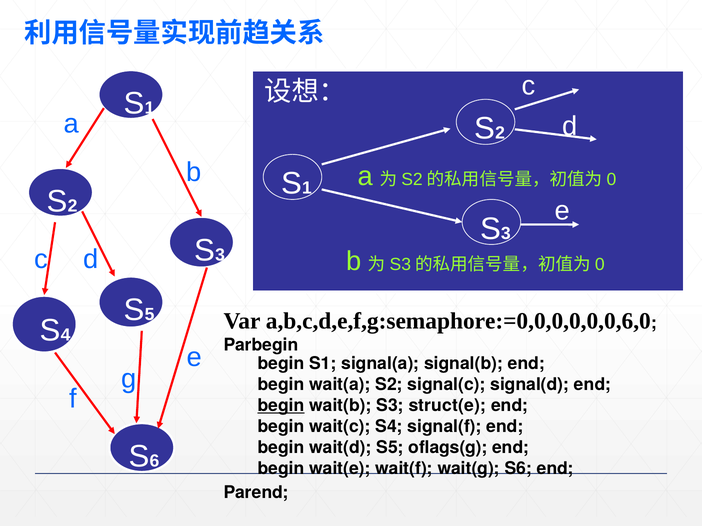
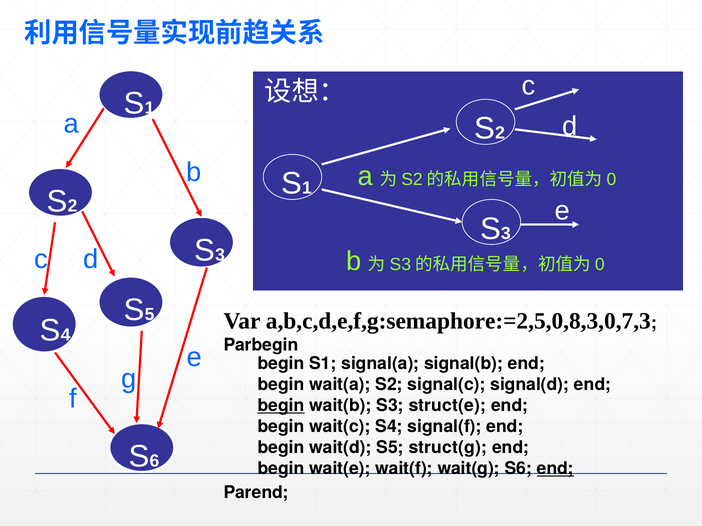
a,b,c,d,e,f,g:semaphore:=0,0,0,0,0,0,6,0: a,b,c,d,e,f,g:semaphore:=0,0,0,0,0,0,6,0 -> a,b,c,d,e,f,g:semaphore:=2,5,0,8,3,0,7,3 (458, 321)
oflags(g: oflags(g -> struct(g (448, 448)
end underline: none -> present (555, 469)
